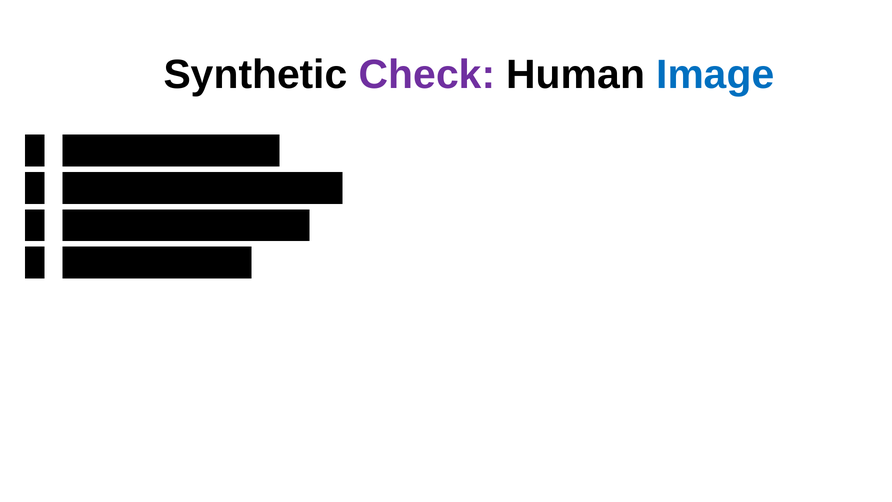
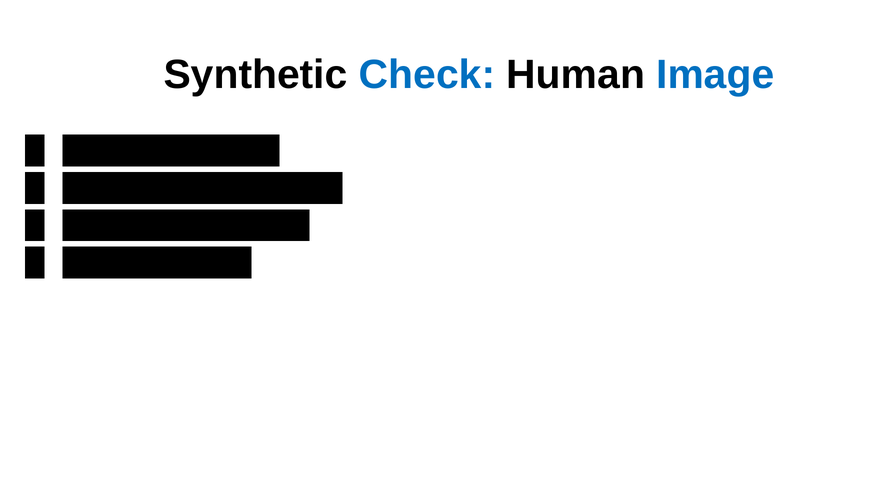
Check colour: purple -> blue (427, 75)
